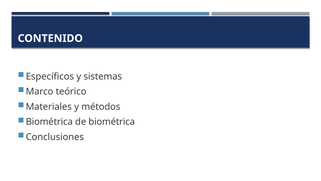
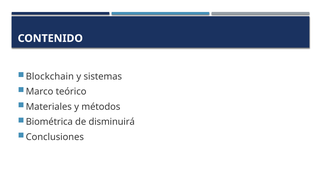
Específicos: Específicos -> Blockchain (50, 76)
de biométrica: biométrica -> disminuirá (112, 122)
